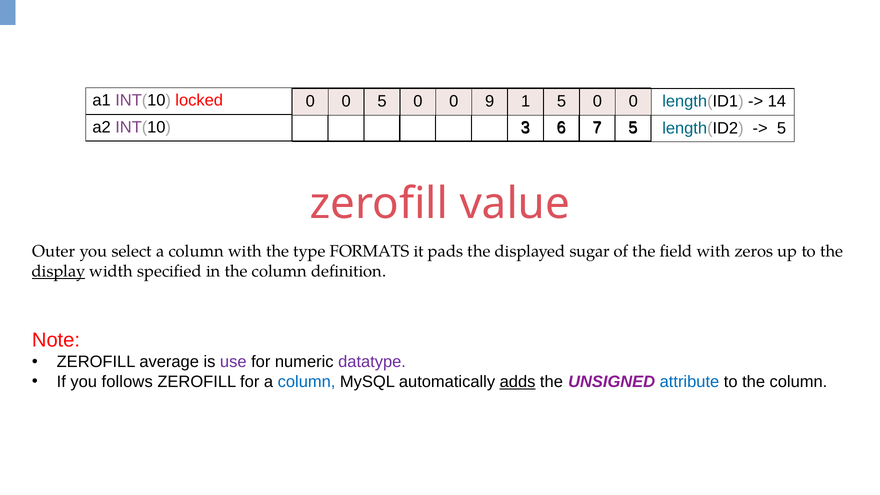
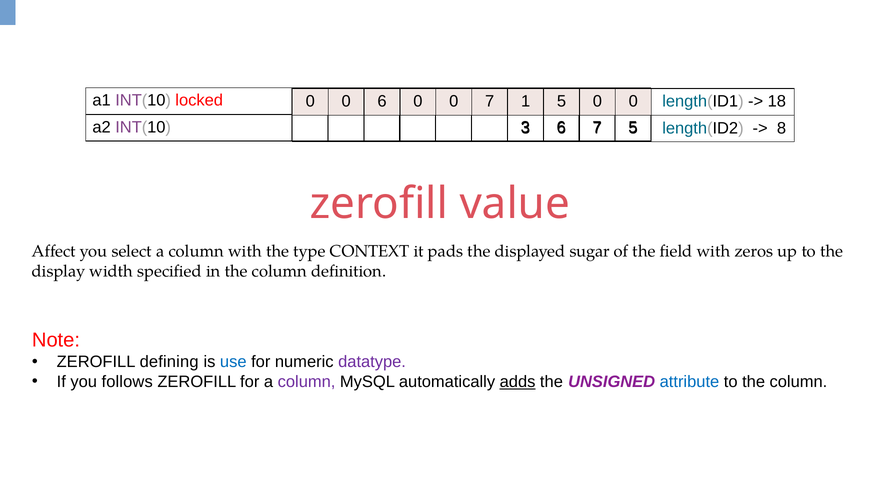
0 5: 5 -> 6 (382, 101)
0 9: 9 -> 7 (490, 101)
14: 14 -> 18 (777, 101)
5: 5 -> 8 (781, 128)
Outer: Outer -> Affect (54, 251)
FORMATS: FORMATS -> CONTEXT (370, 251)
display underline: present -> none (59, 271)
average: average -> defining (169, 362)
use colour: purple -> blue (233, 362)
column colour: blue -> purple (307, 382)
